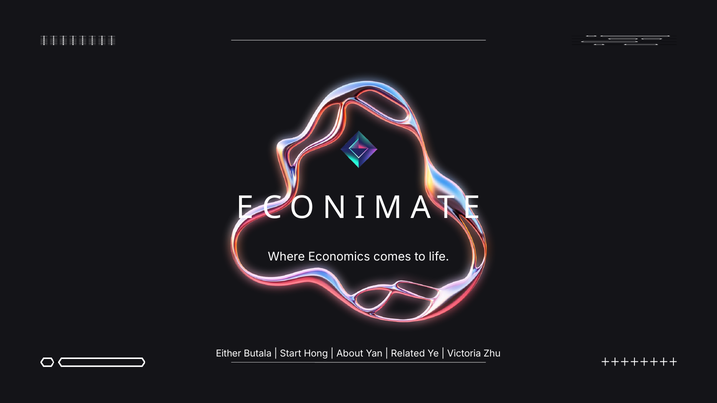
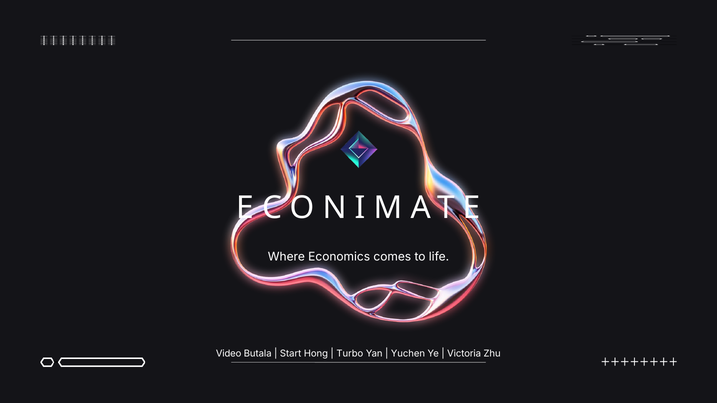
Either: Either -> Video (229, 354)
About: About -> Turbo (350, 354)
Related: Related -> Yuchen (408, 354)
